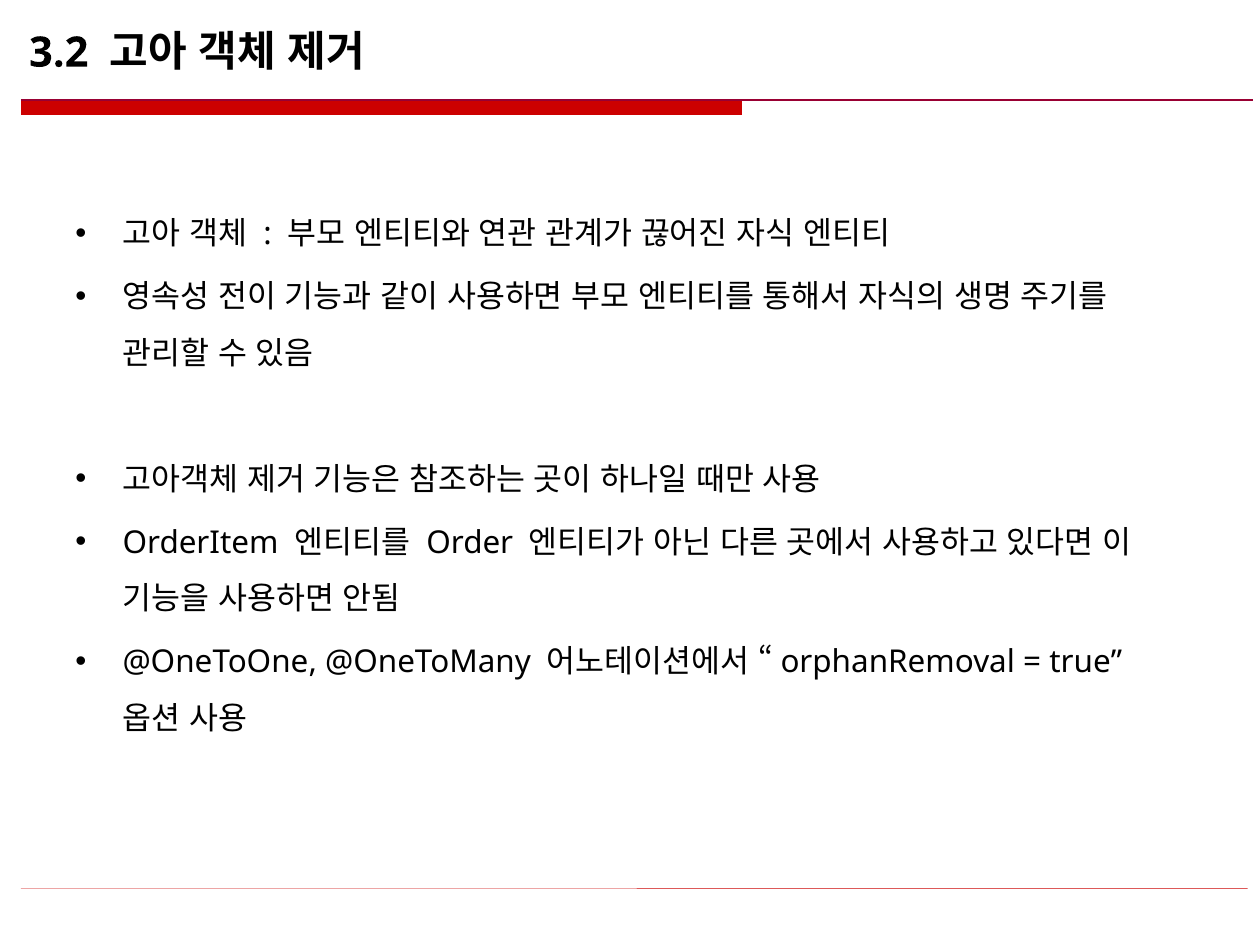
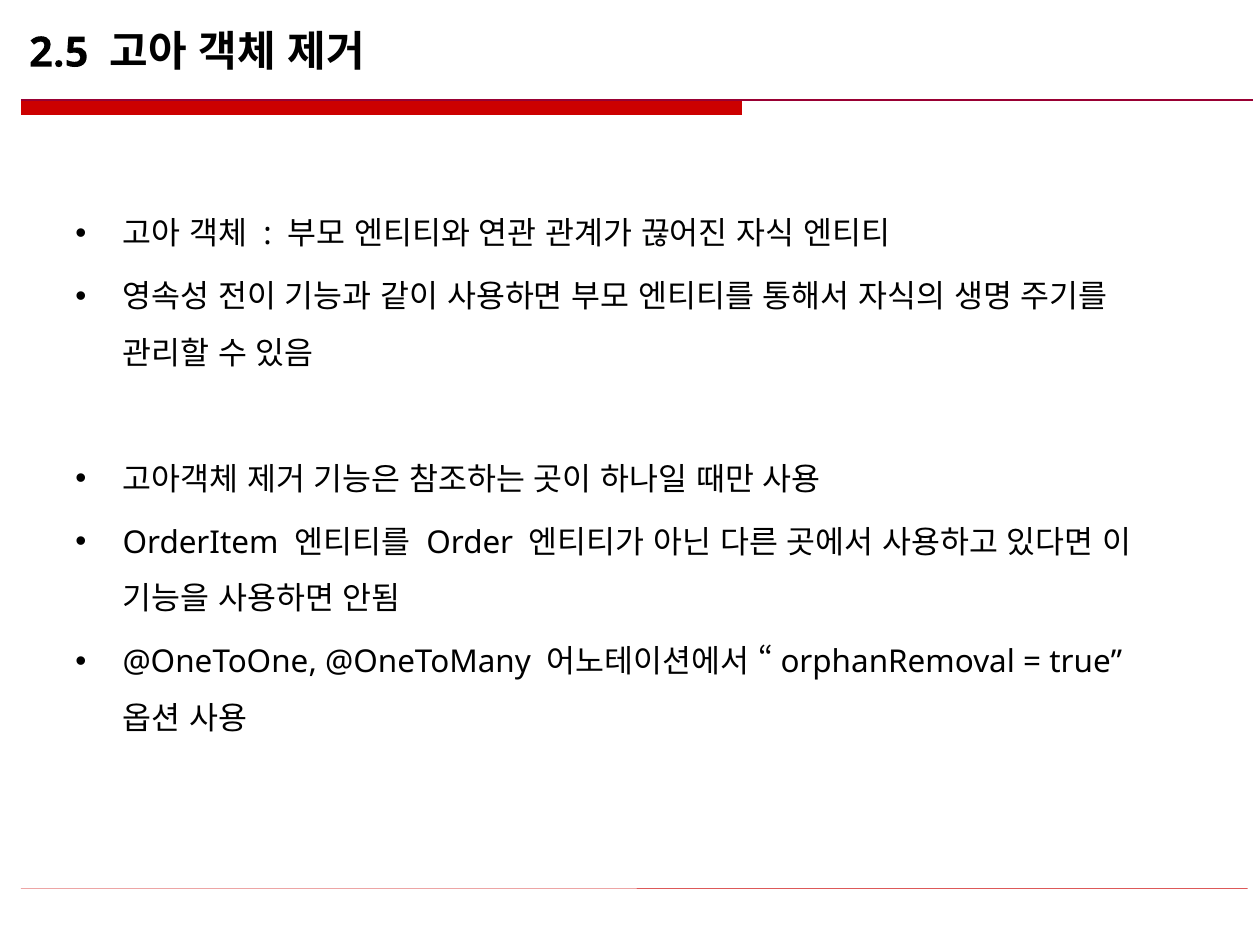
3.2: 3.2 -> 2.5 (59, 53)
